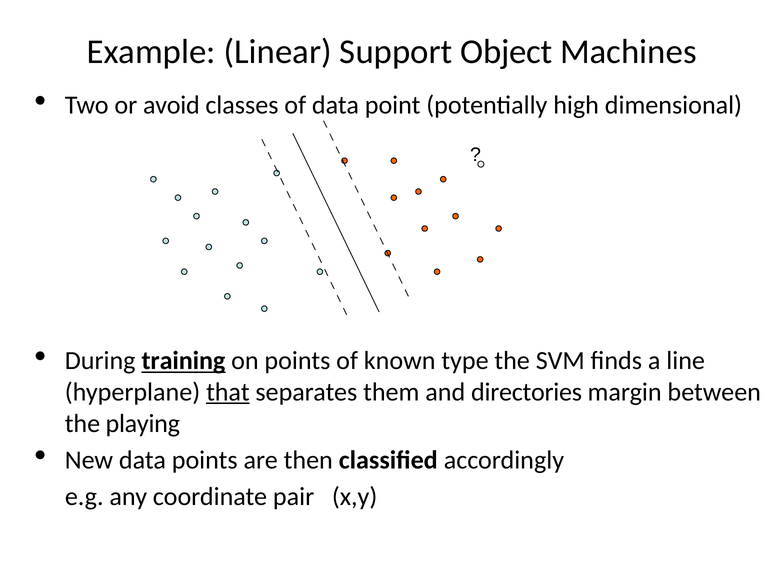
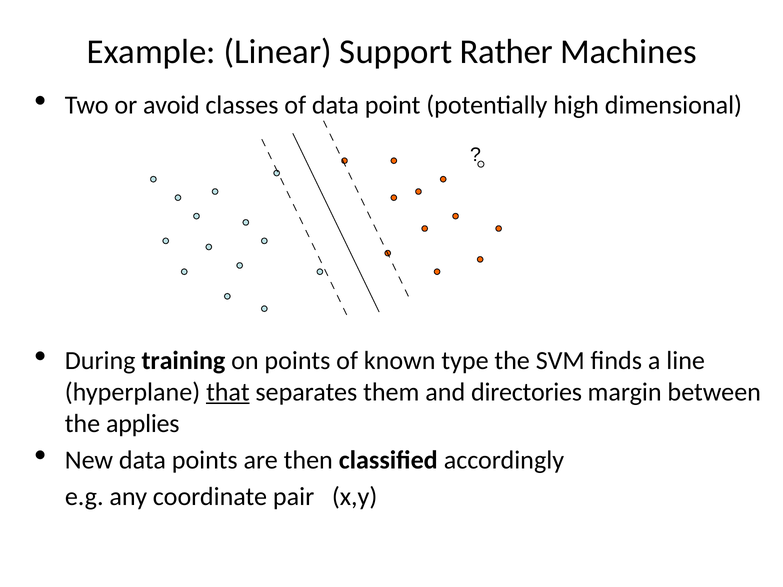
Object: Object -> Rather (506, 52)
training underline: present -> none (183, 361)
playing: playing -> applies (143, 424)
